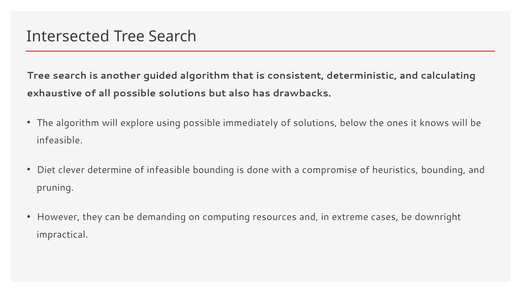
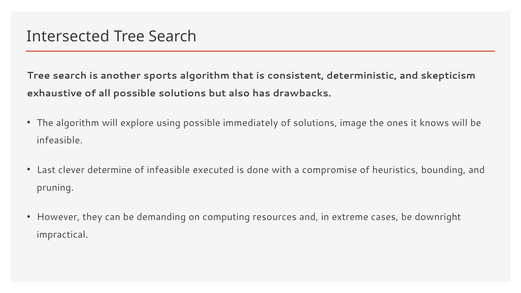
guided: guided -> sports (160, 76)
calculating: calculating -> skepticism (448, 76)
below: below -> image (353, 123)
Diet: Diet -> Last (46, 170)
infeasible bounding: bounding -> executed (213, 170)
